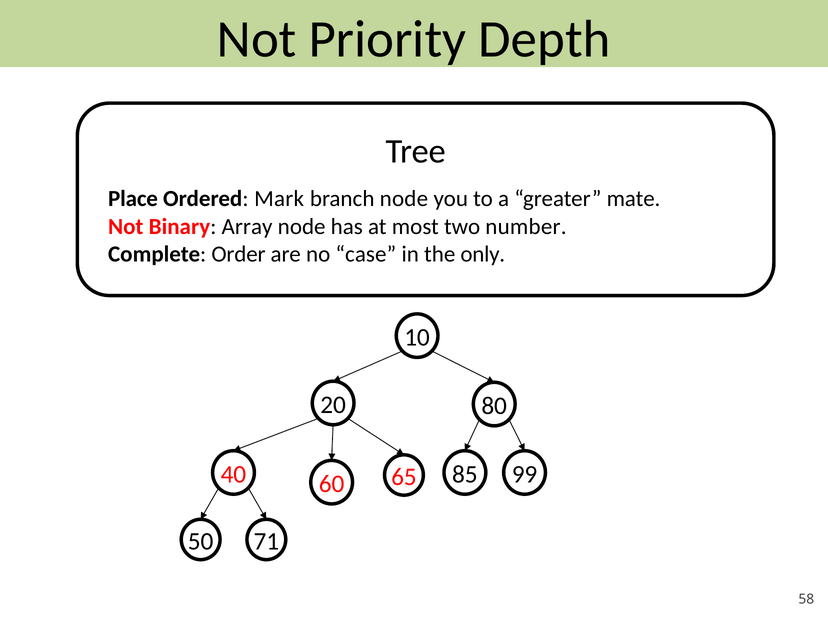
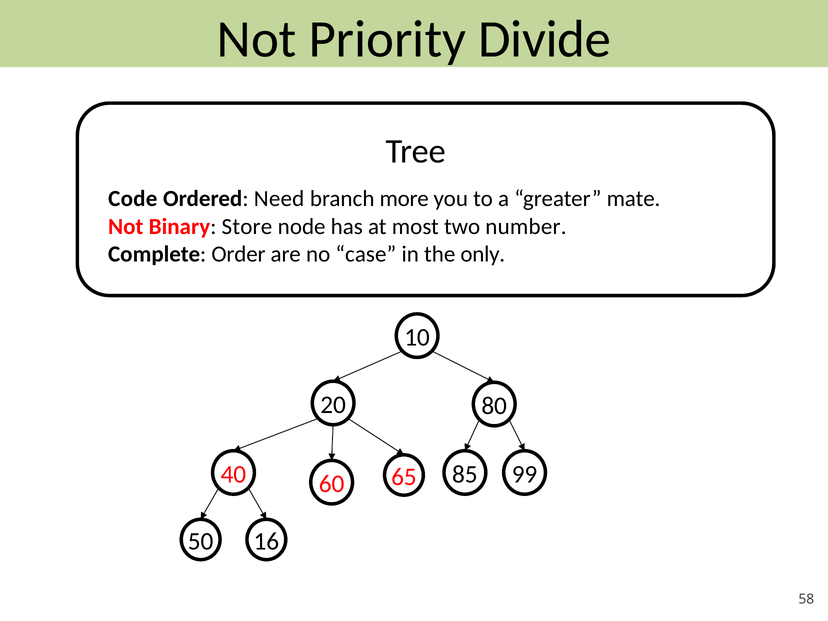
Depth: Depth -> Divide (545, 40)
Place: Place -> Code (133, 199)
Mark: Mark -> Need (279, 199)
branch node: node -> more (404, 199)
Array: Array -> Store (247, 226)
71: 71 -> 16 (266, 541)
